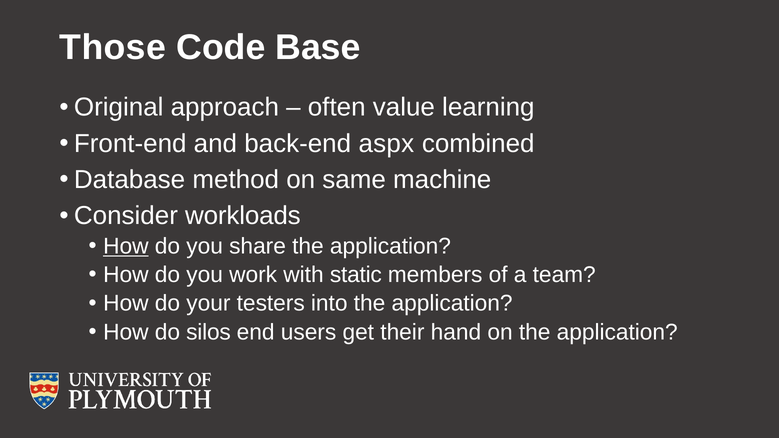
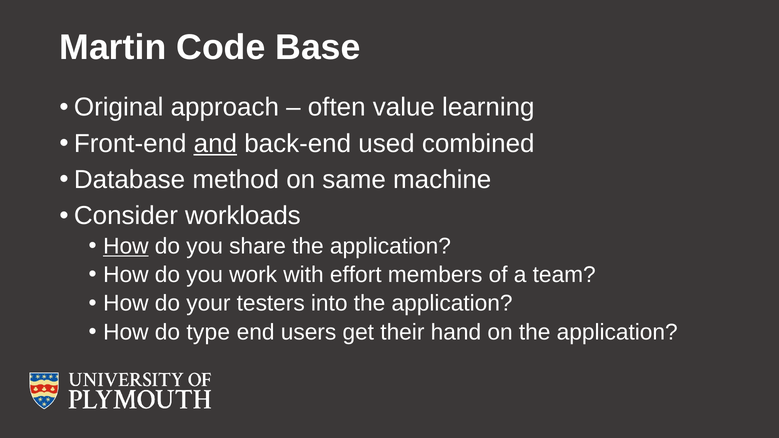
Those: Those -> Martin (113, 47)
and underline: none -> present (215, 144)
aspx: aspx -> used (386, 144)
static: static -> effort (356, 275)
silos: silos -> type (208, 332)
